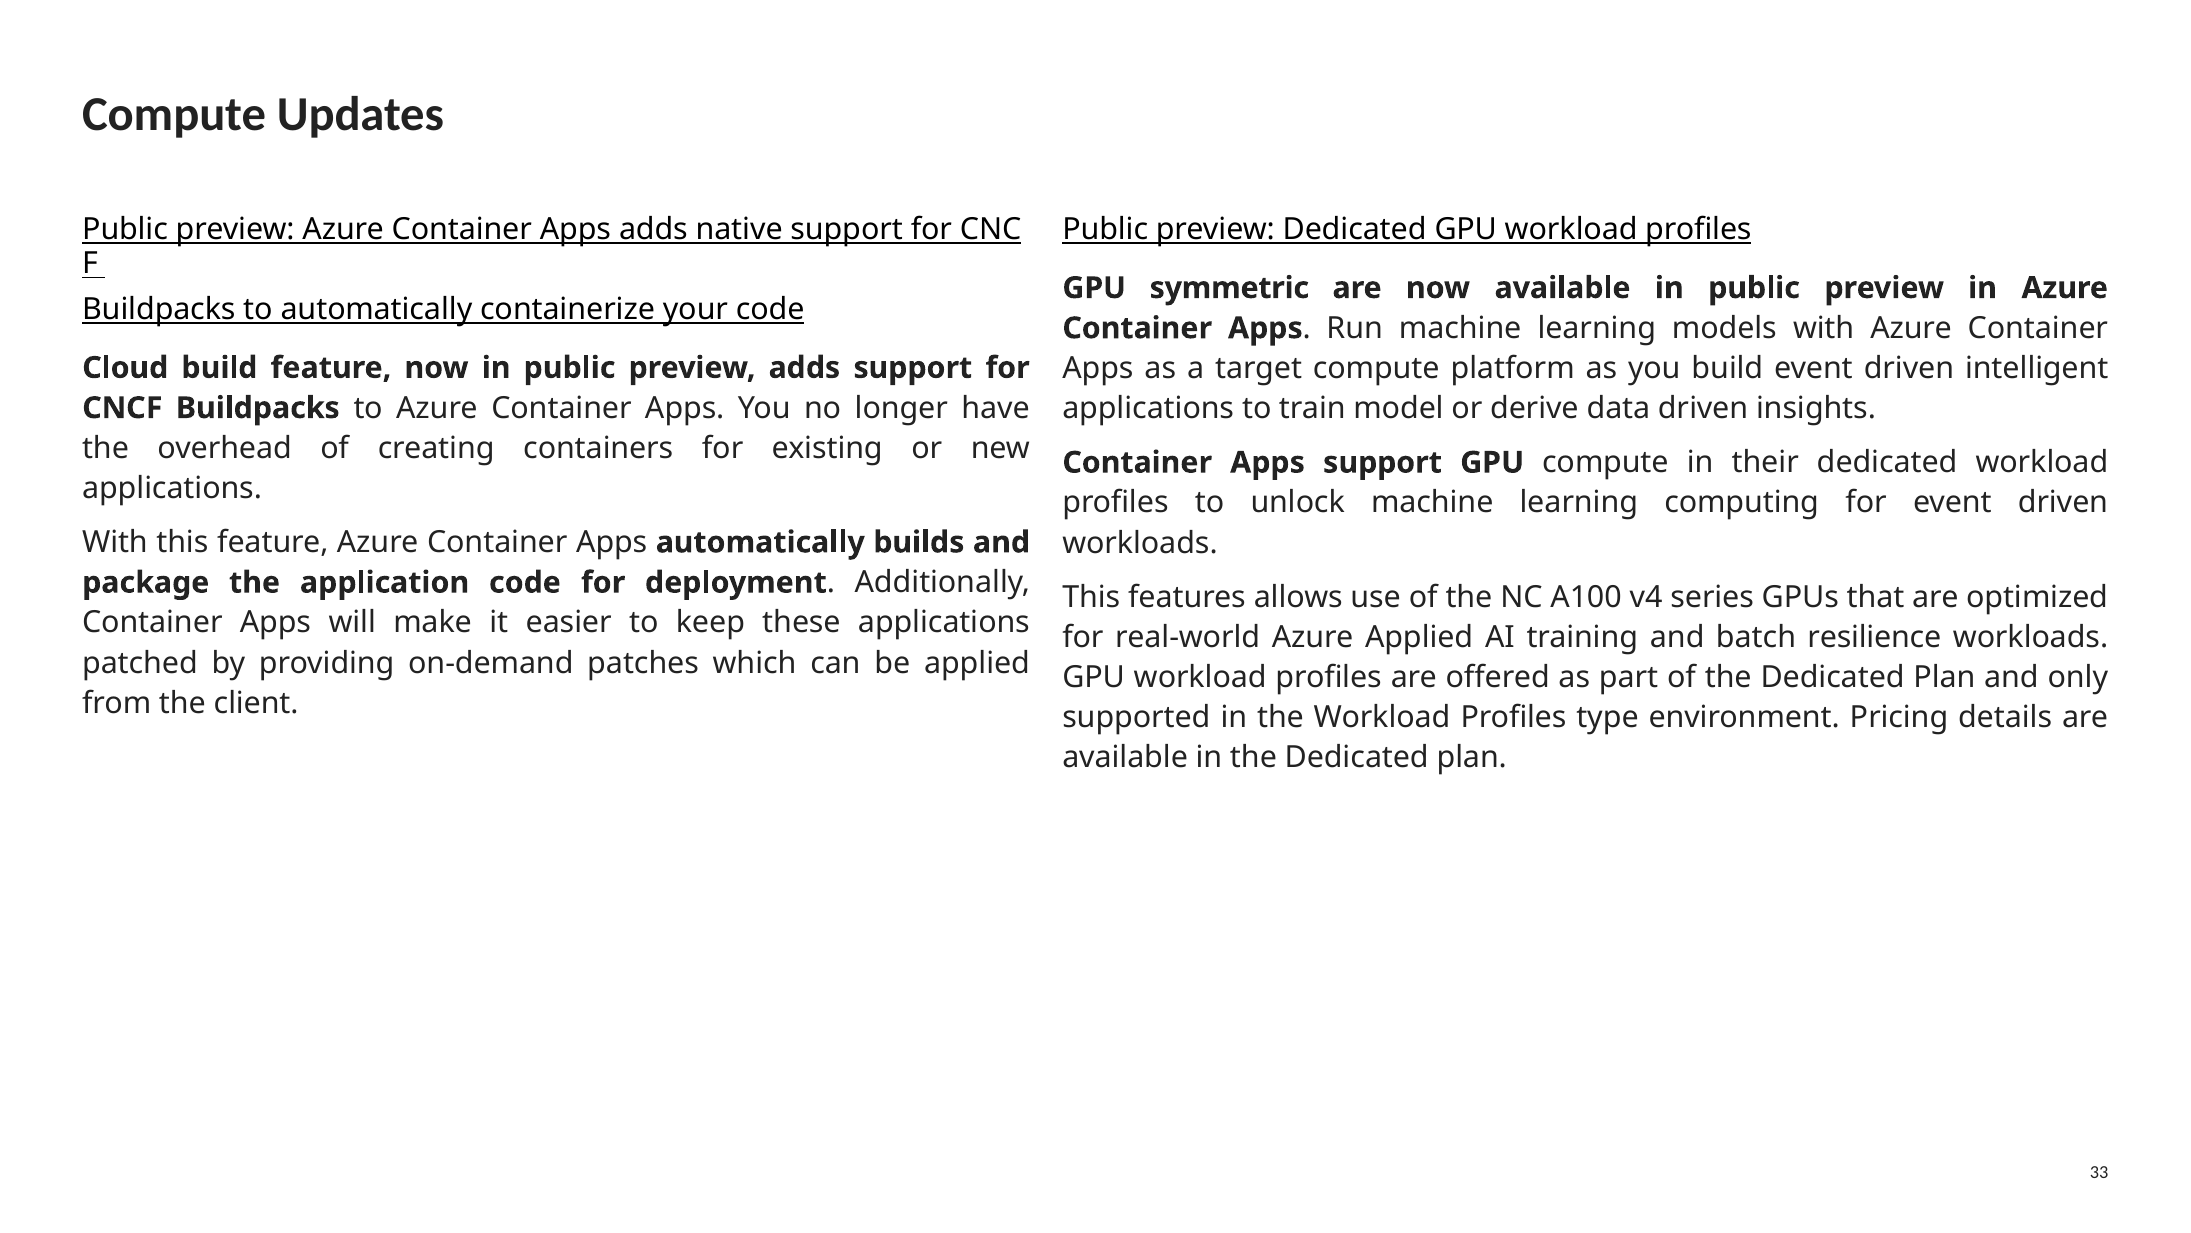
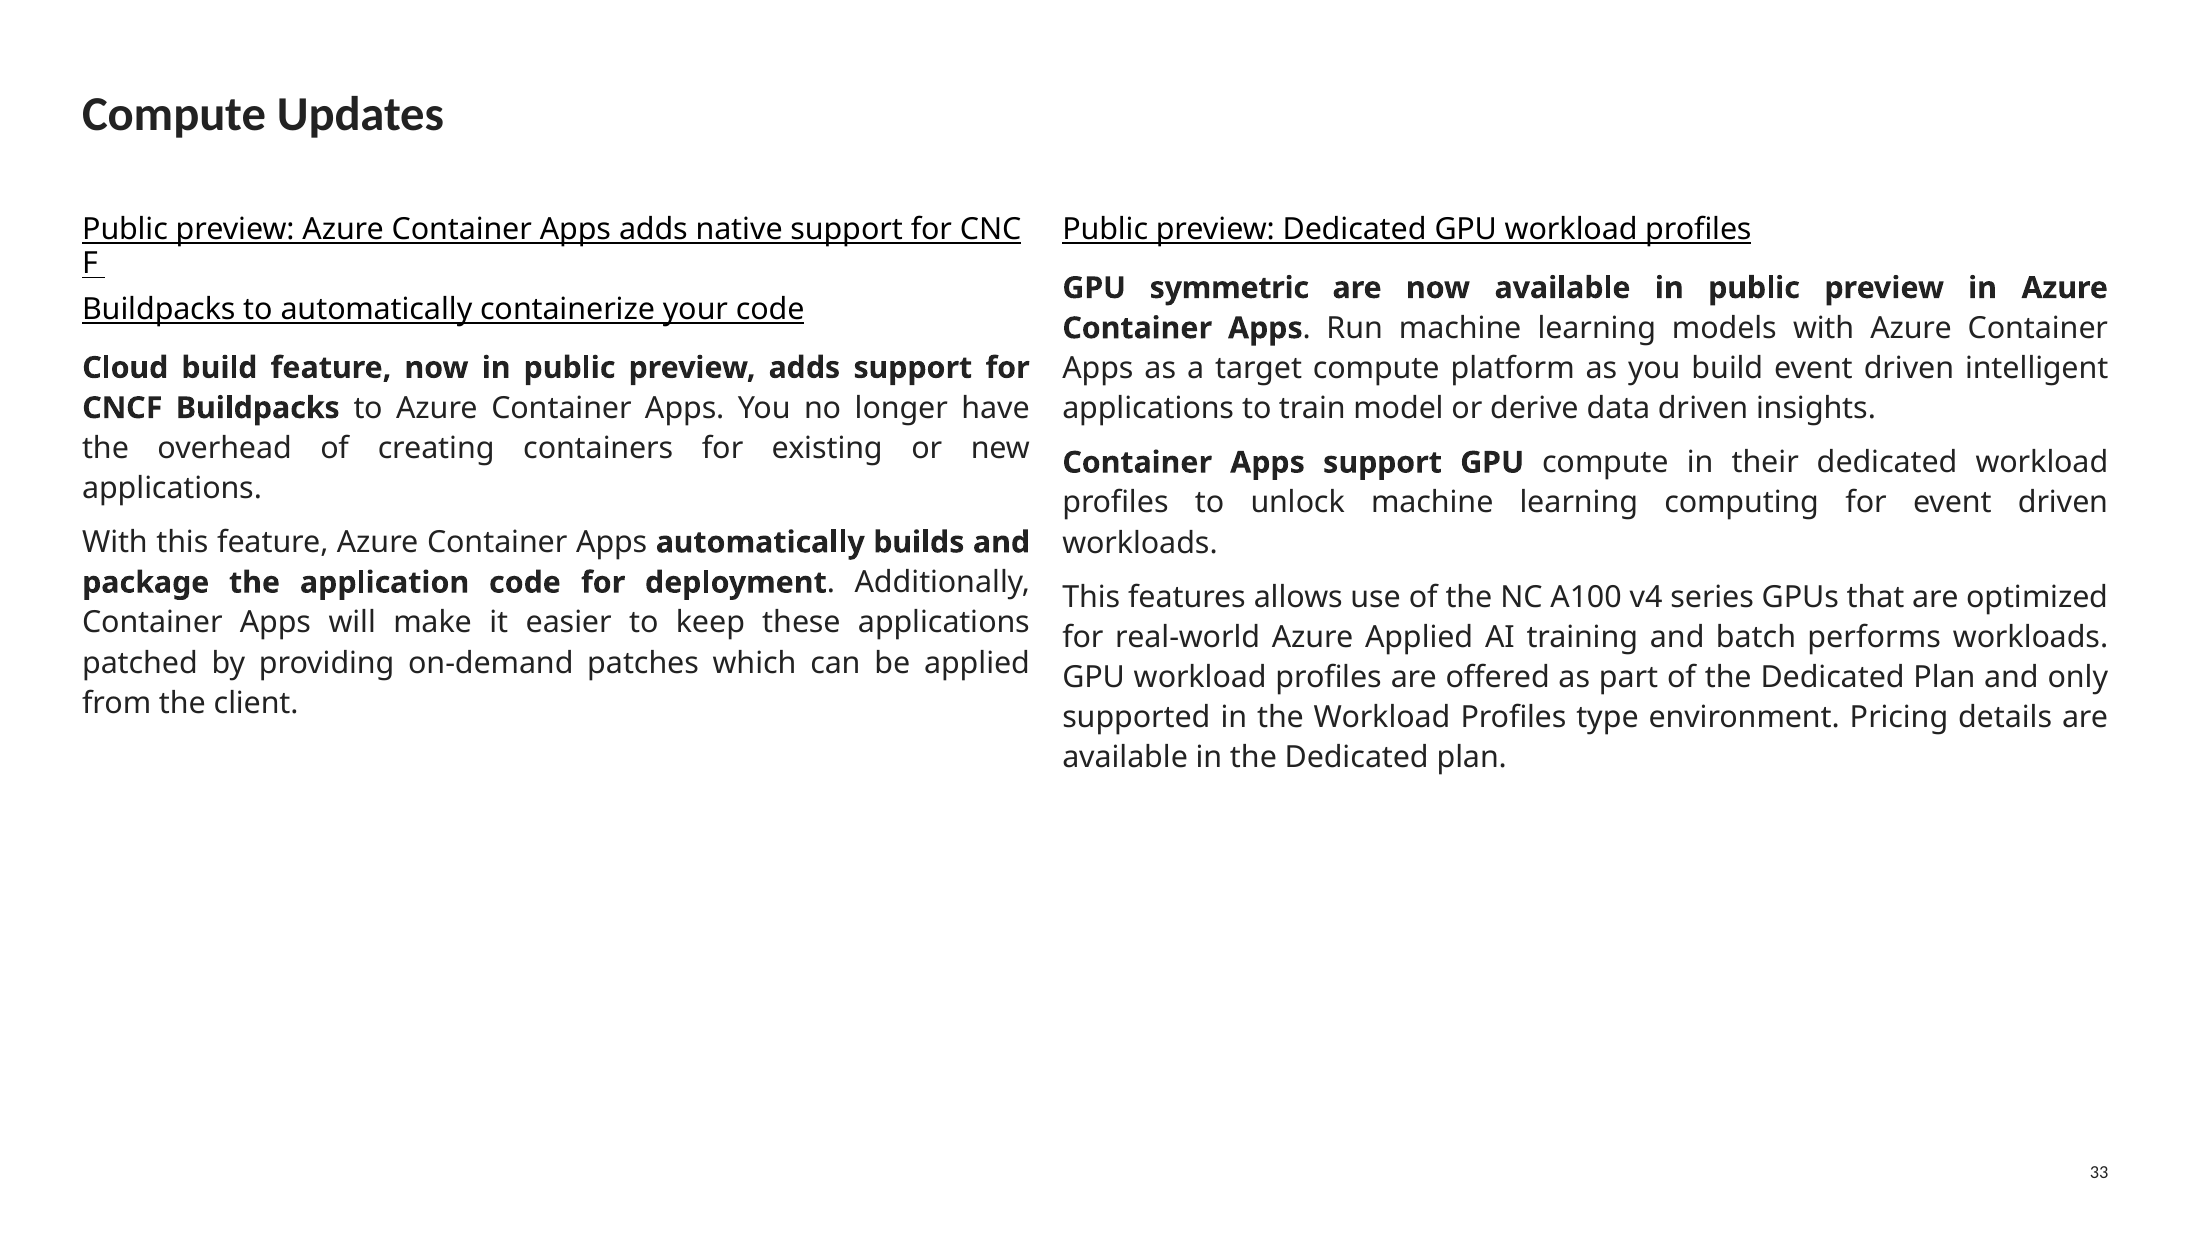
resilience: resilience -> performs (1874, 637)
